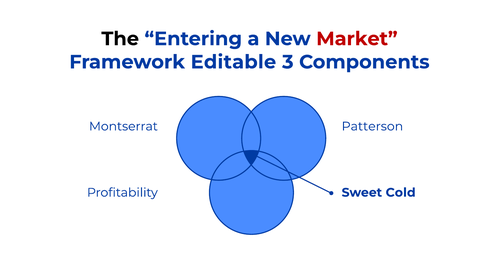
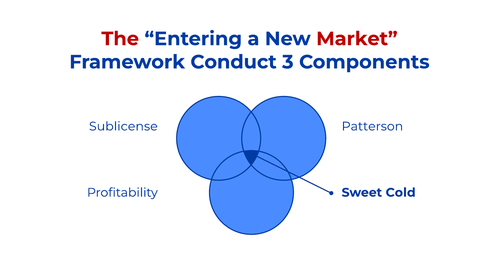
The colour: black -> red (120, 39)
Editable: Editable -> Conduct (234, 62)
Montserrat: Montserrat -> Sublicense (123, 127)
